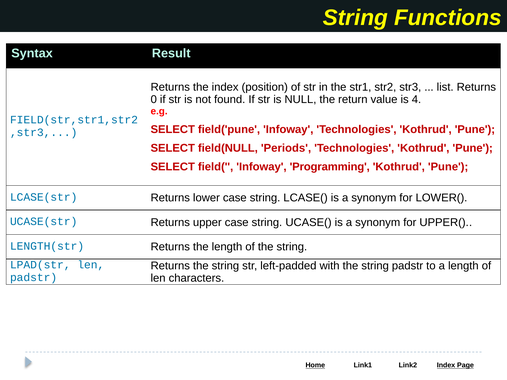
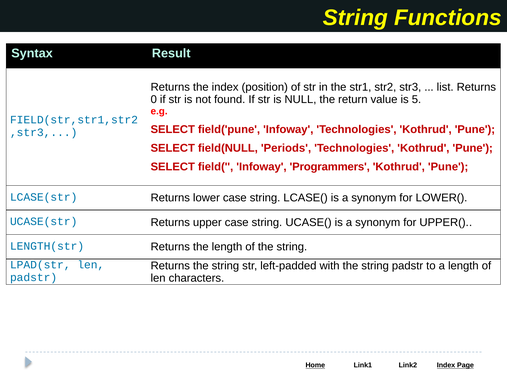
4: 4 -> 5 (416, 100)
Programming: Programming -> Programmers (330, 167)
